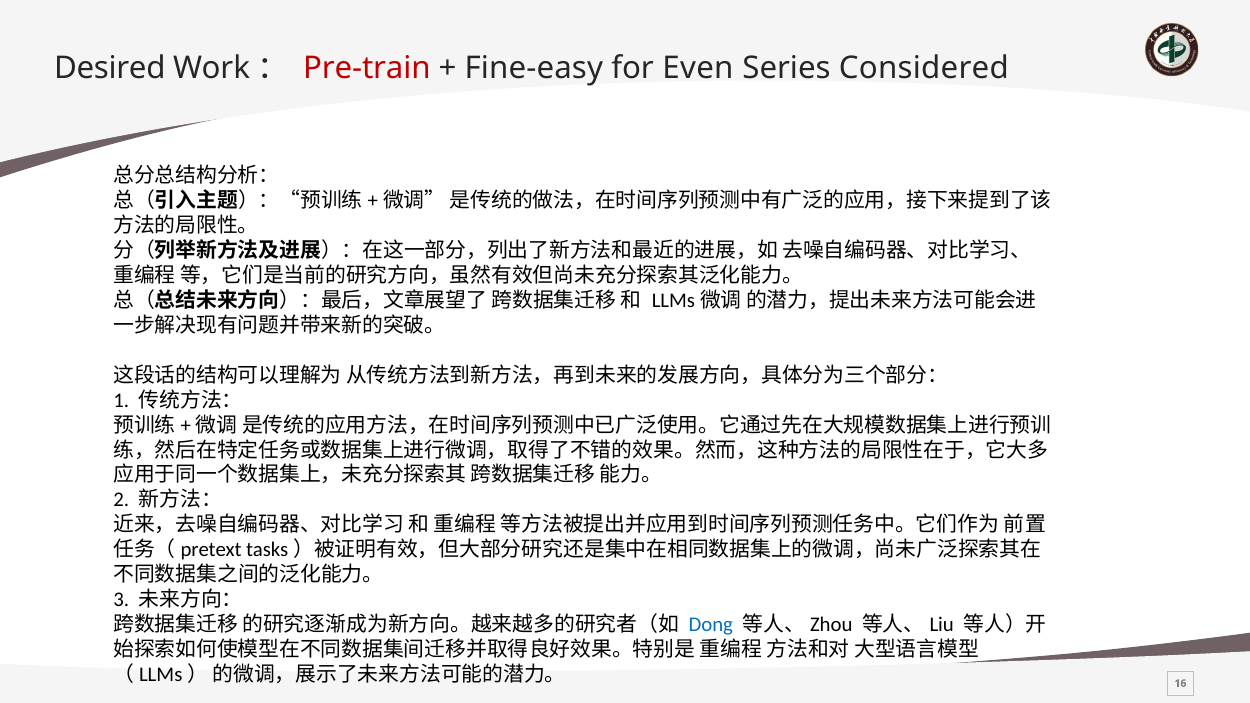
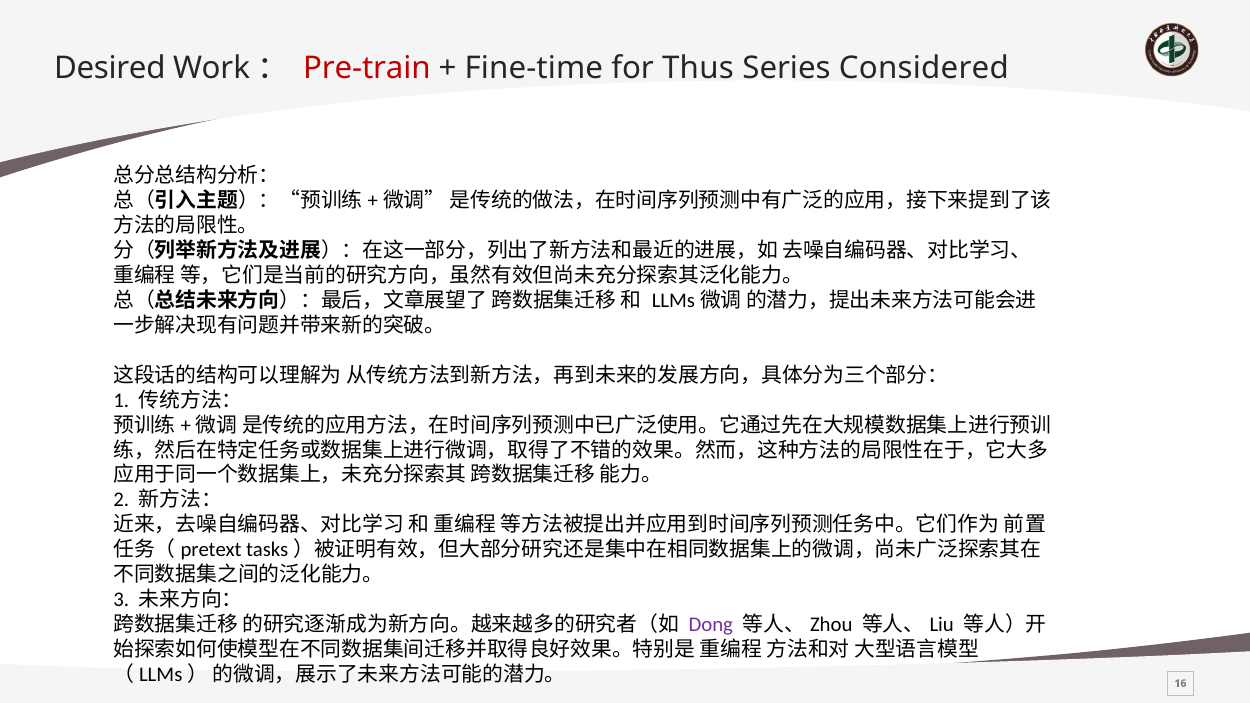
Fine-easy: Fine-easy -> Fine-time (534, 68)
Even: Even -> Thus (698, 68)
Dong colour: blue -> purple (711, 625)
